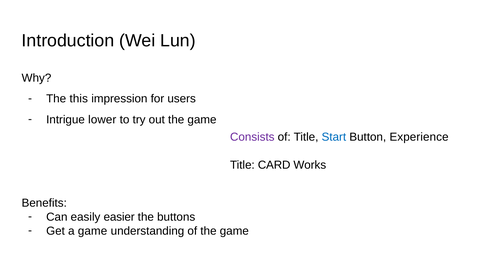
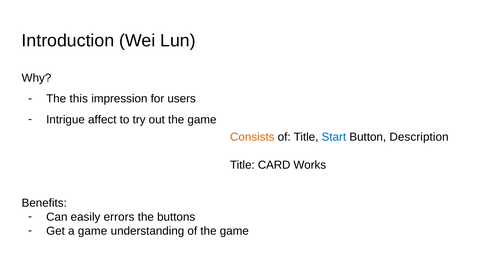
lower: lower -> affect (102, 120)
Consists colour: purple -> orange (252, 137)
Experience: Experience -> Description (419, 137)
easier: easier -> errors (119, 217)
